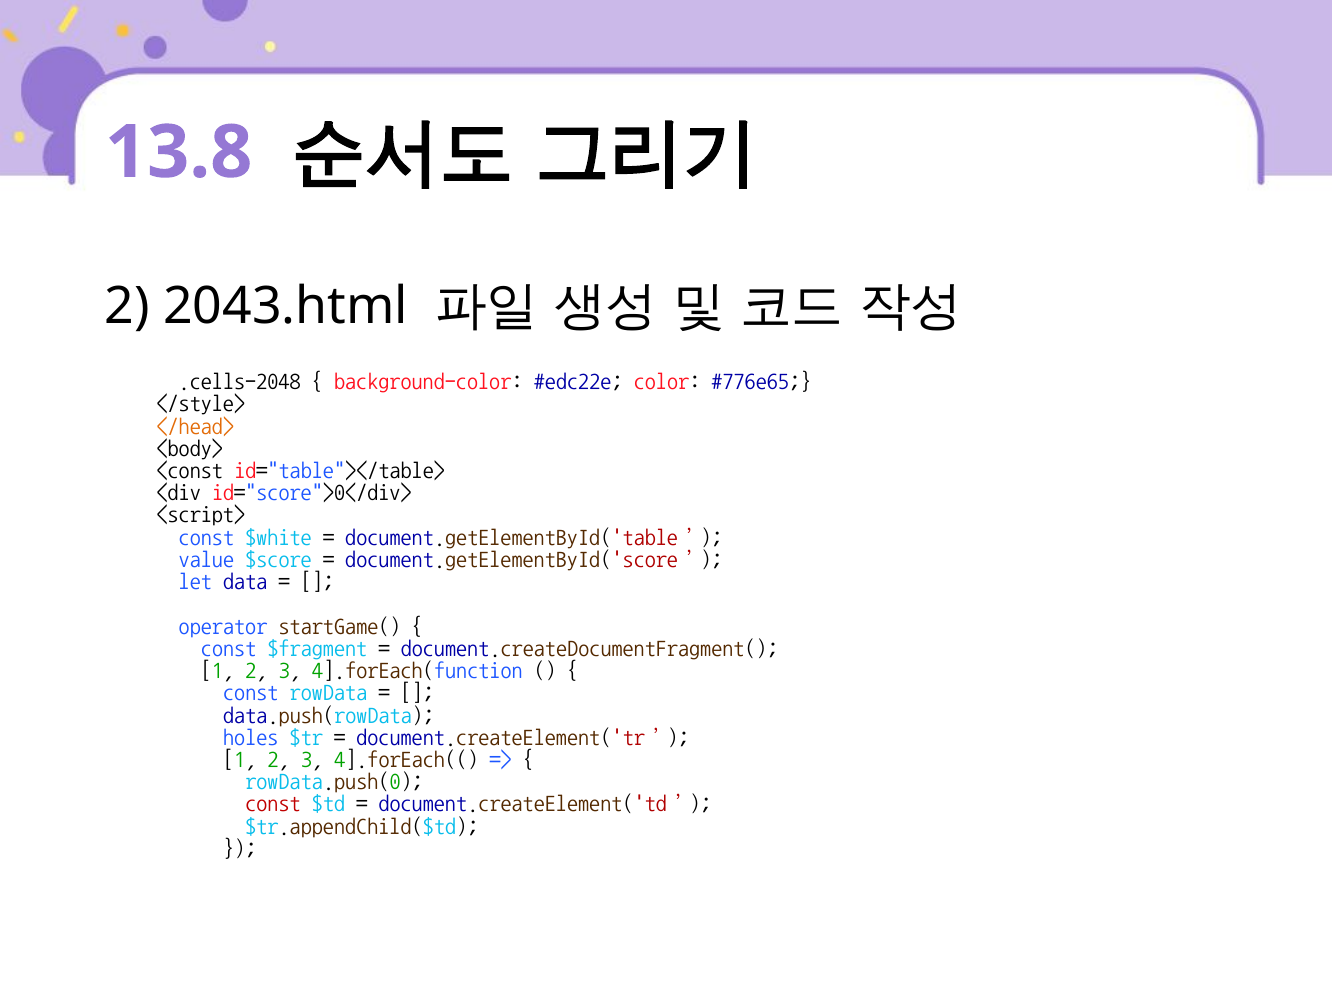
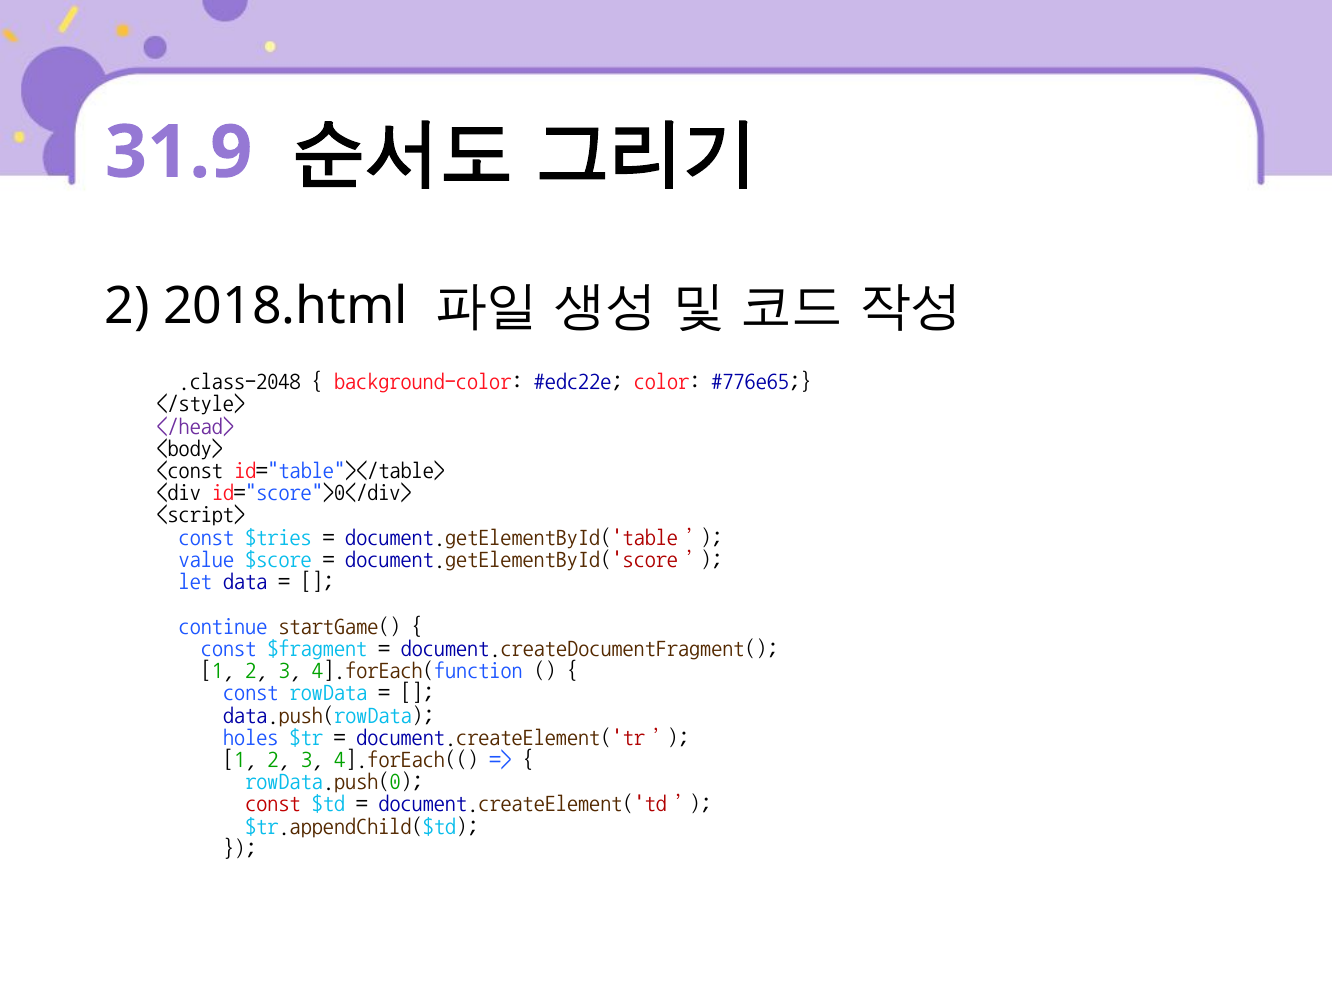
13.8: 13.8 -> 31.9 (179, 153)
2043.html: 2043.html -> 2018.html (286, 306)
.cells-2048: .cells-2048 -> .class-2048 (240, 381)
</head> colour: orange -> purple (195, 426)
$white: $white -> $tries (279, 537)
operator: operator -> continue (223, 626)
